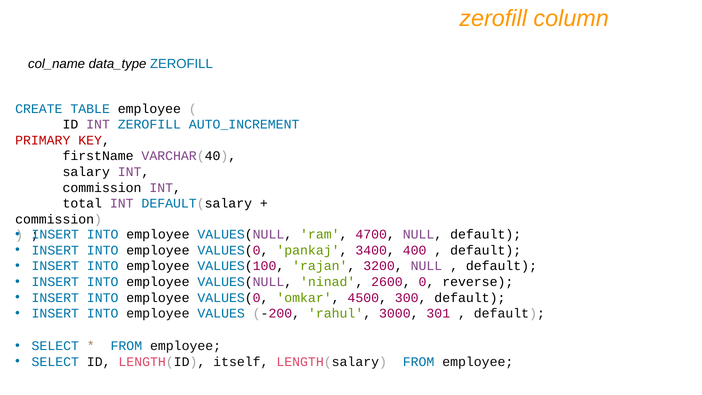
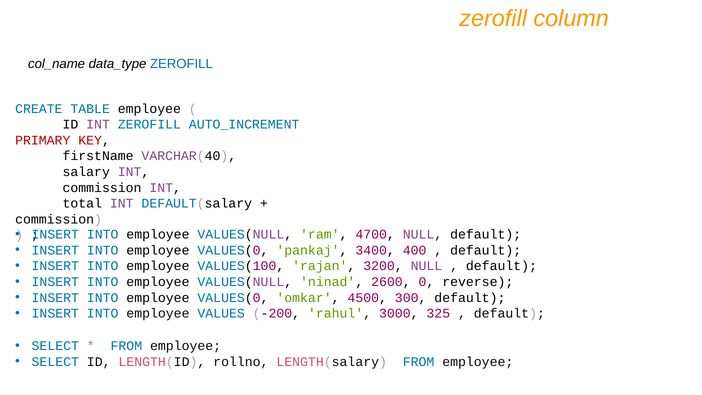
301: 301 -> 325 (438, 313)
itself: itself -> rollno (241, 362)
